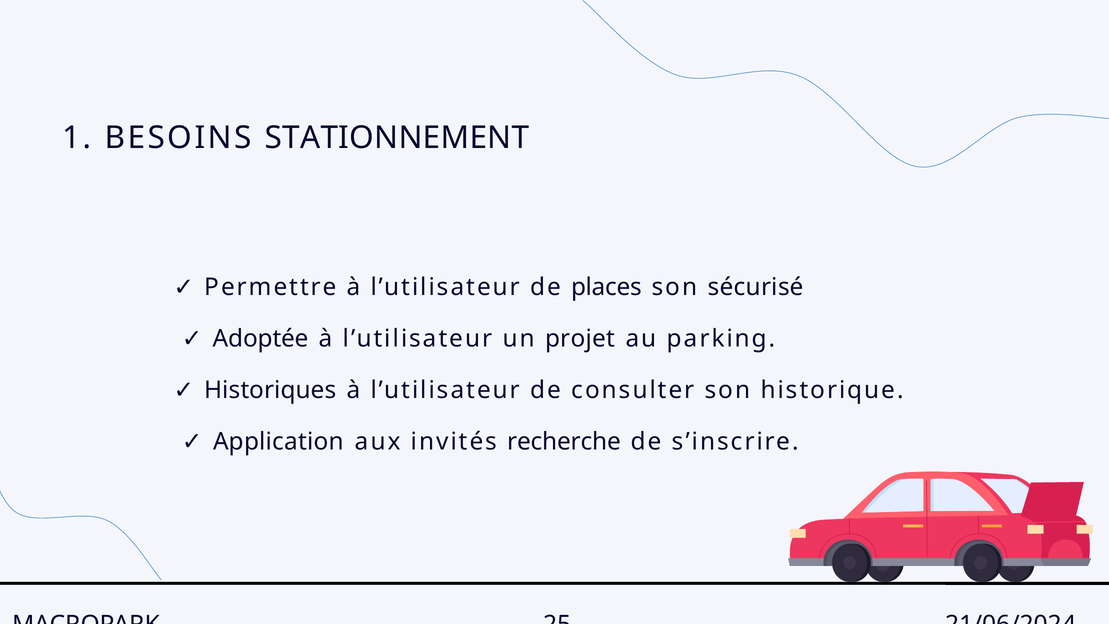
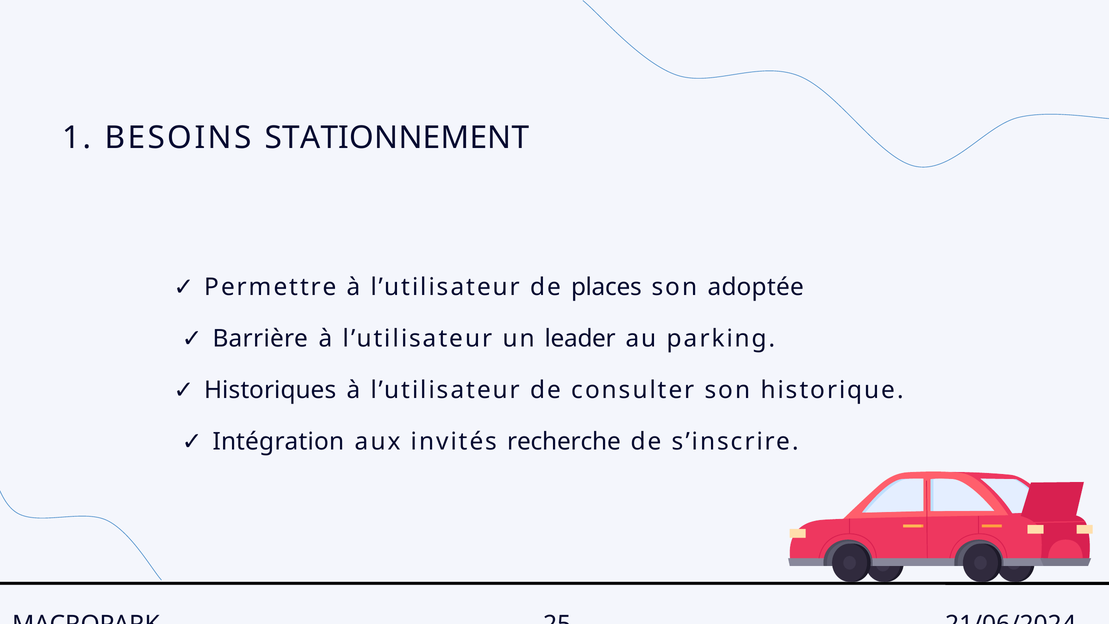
sécurisé: sécurisé -> adoptée (756, 287)
Adoptée: Adoptée -> Barrière (261, 339)
projet: projet -> leader (580, 339)
Application: Application -> Intégration (279, 441)
